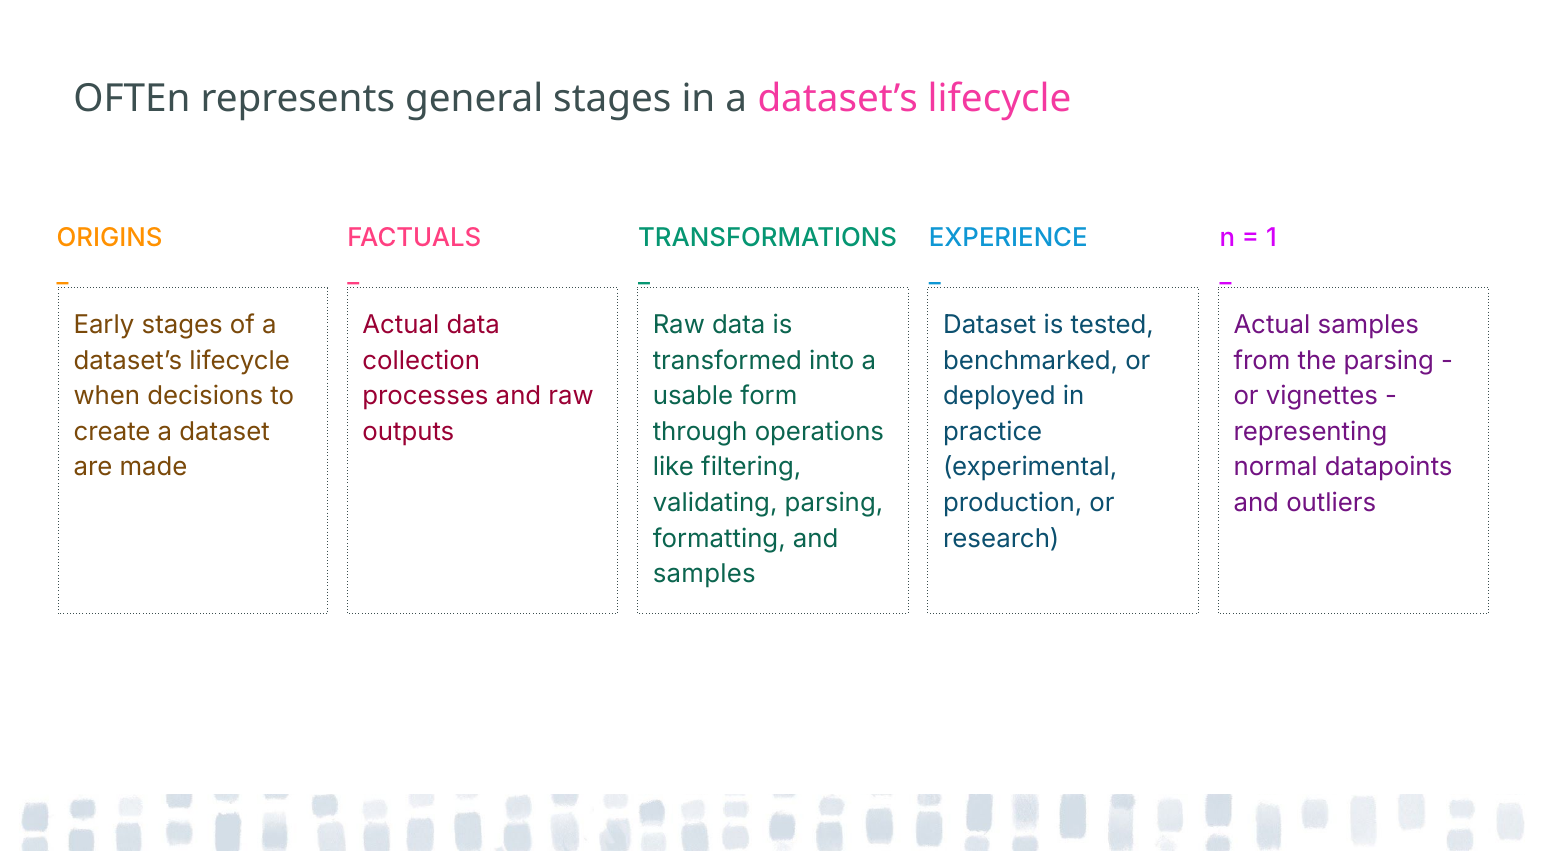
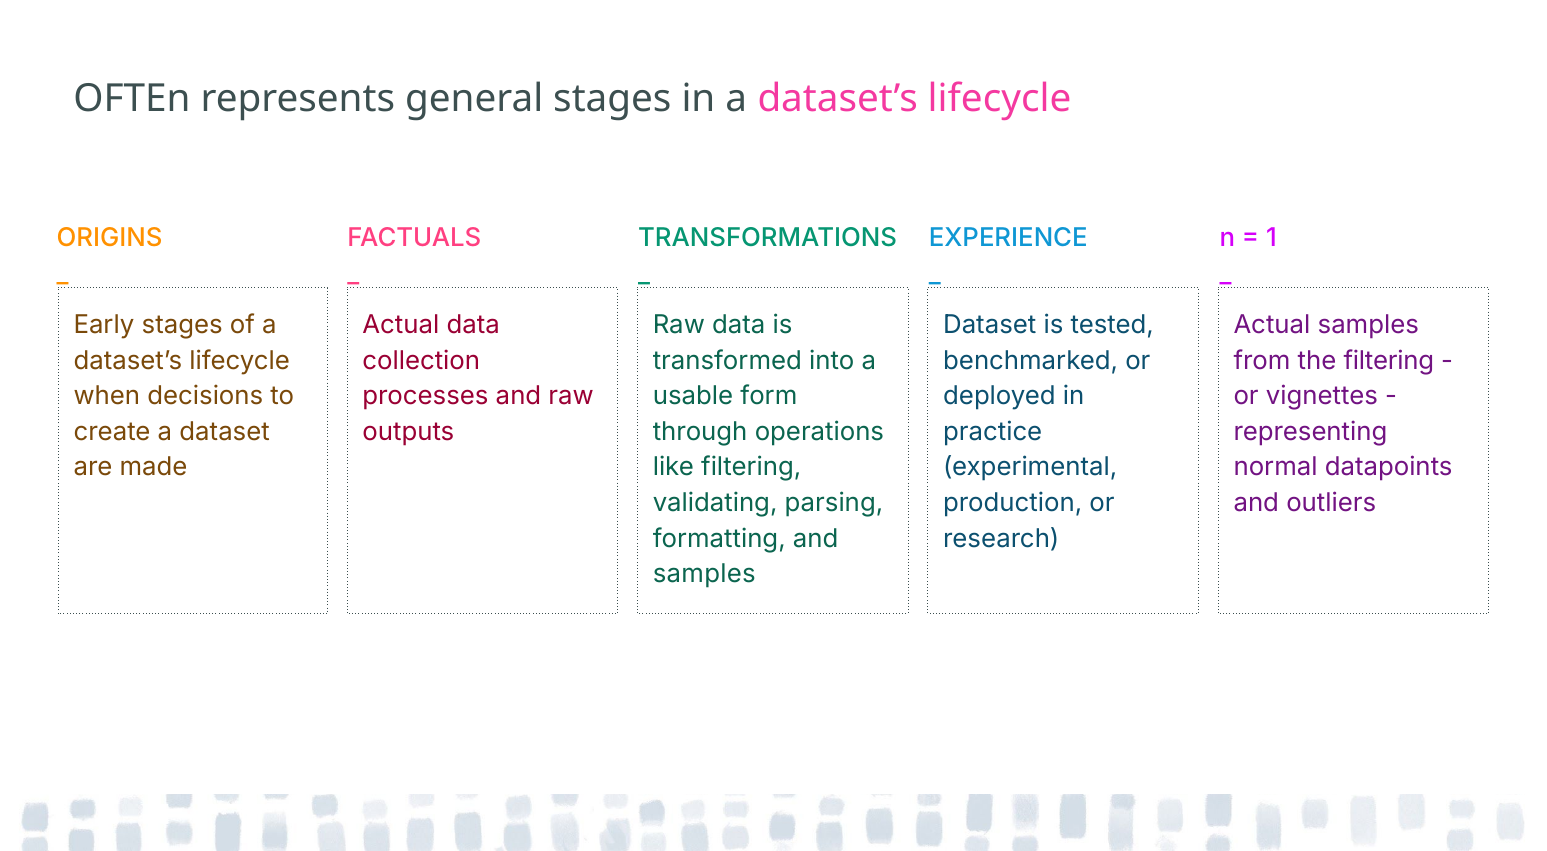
the parsing: parsing -> filtering (1389, 361)
